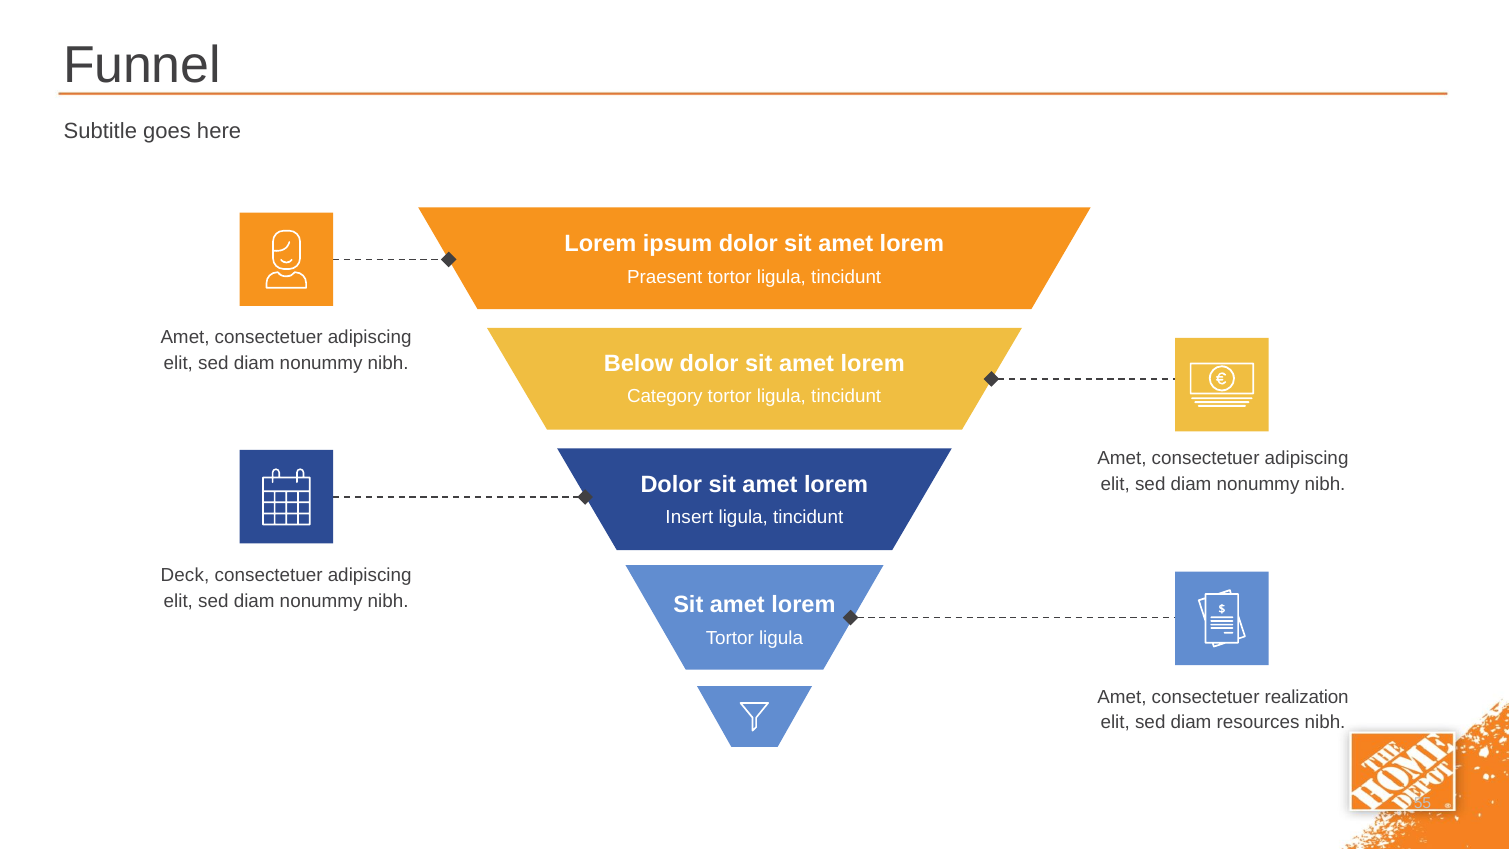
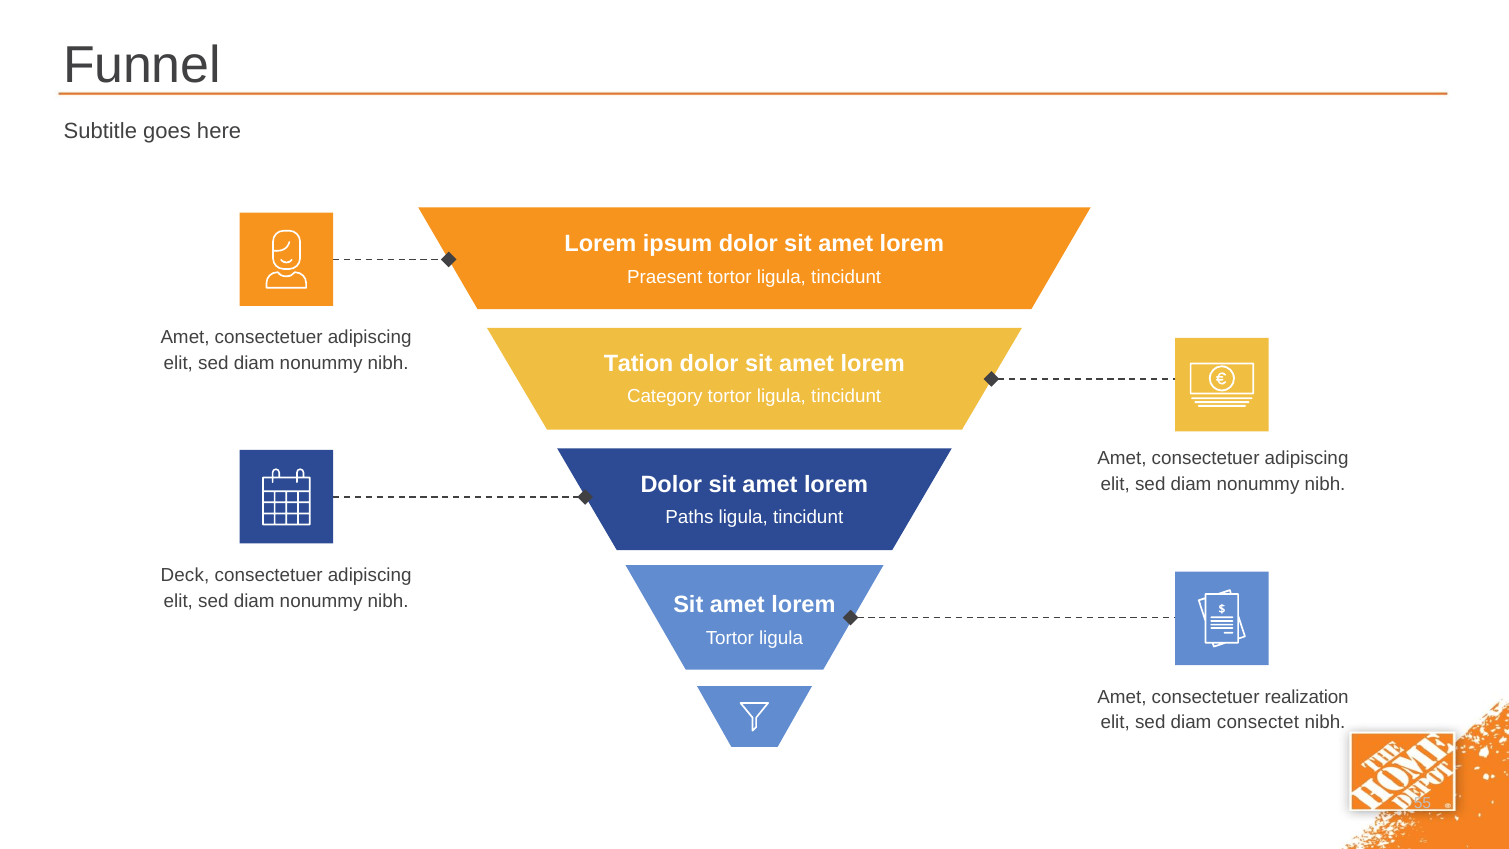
Below: Below -> Tation (639, 363)
Insert: Insert -> Paths (689, 518)
resources: resources -> consectet (1258, 723)
